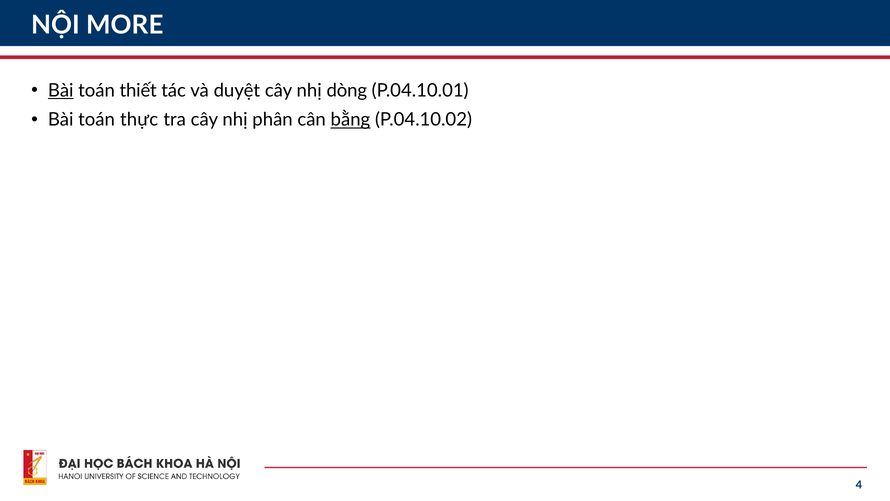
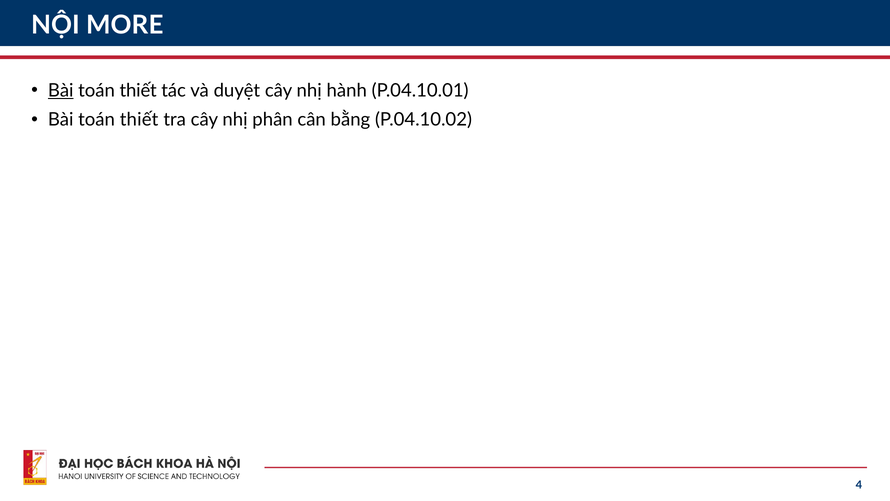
dòng: dòng -> hành (347, 90)
thực: thực -> thiết (139, 120)
bằng underline: present -> none (350, 120)
